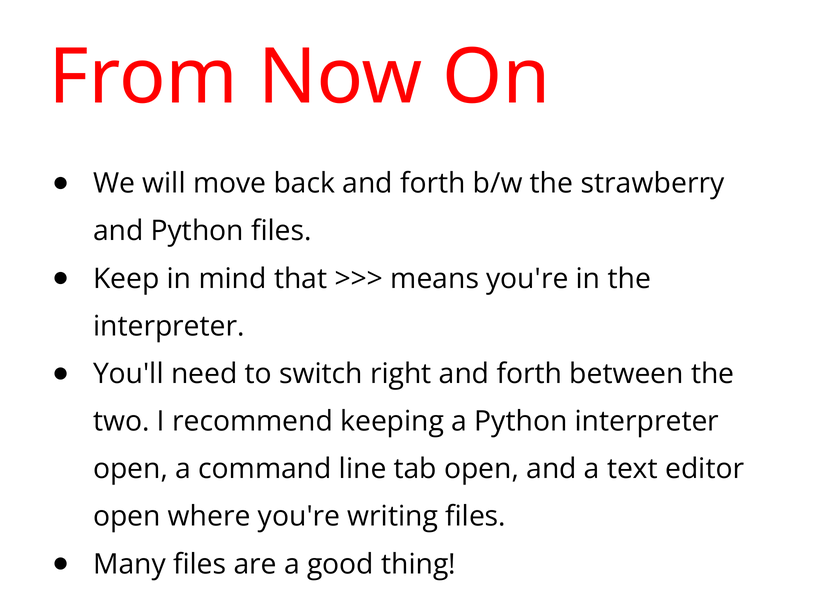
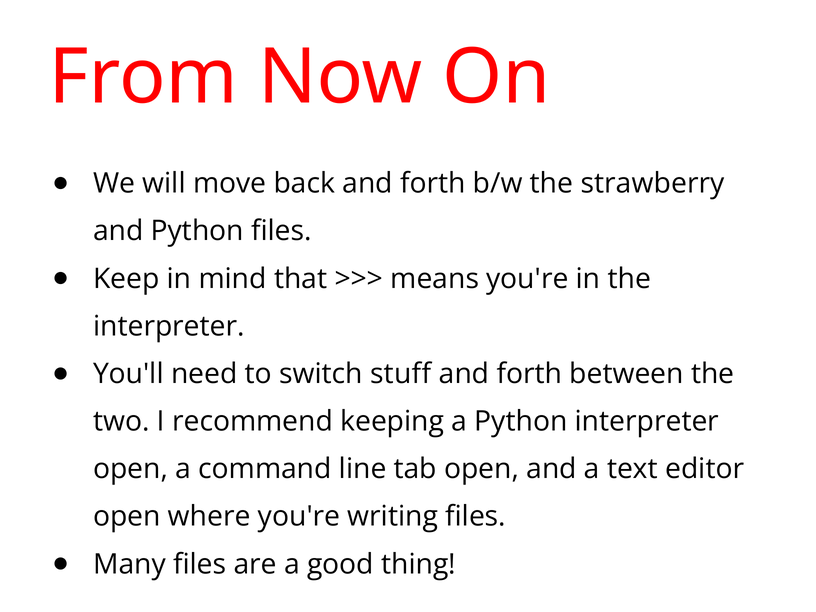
right: right -> stuff (401, 374)
